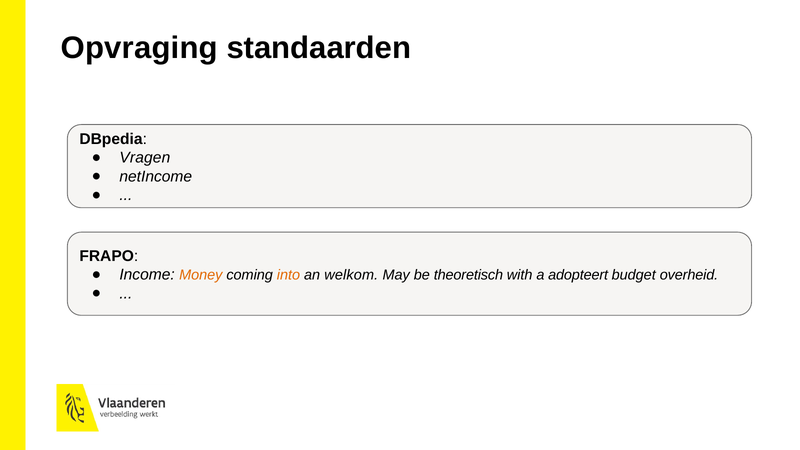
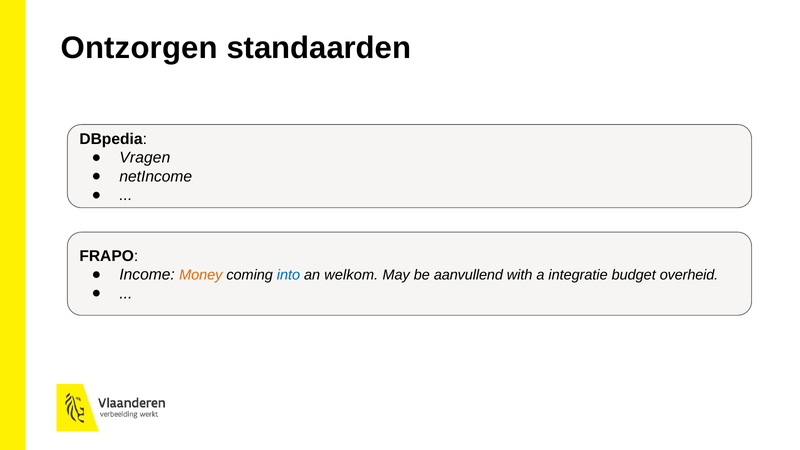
Opvraging: Opvraging -> Ontzorgen (139, 48)
into colour: orange -> blue (288, 275)
theoretisch: theoretisch -> aanvullend (468, 275)
adopteert: adopteert -> integratie (578, 275)
